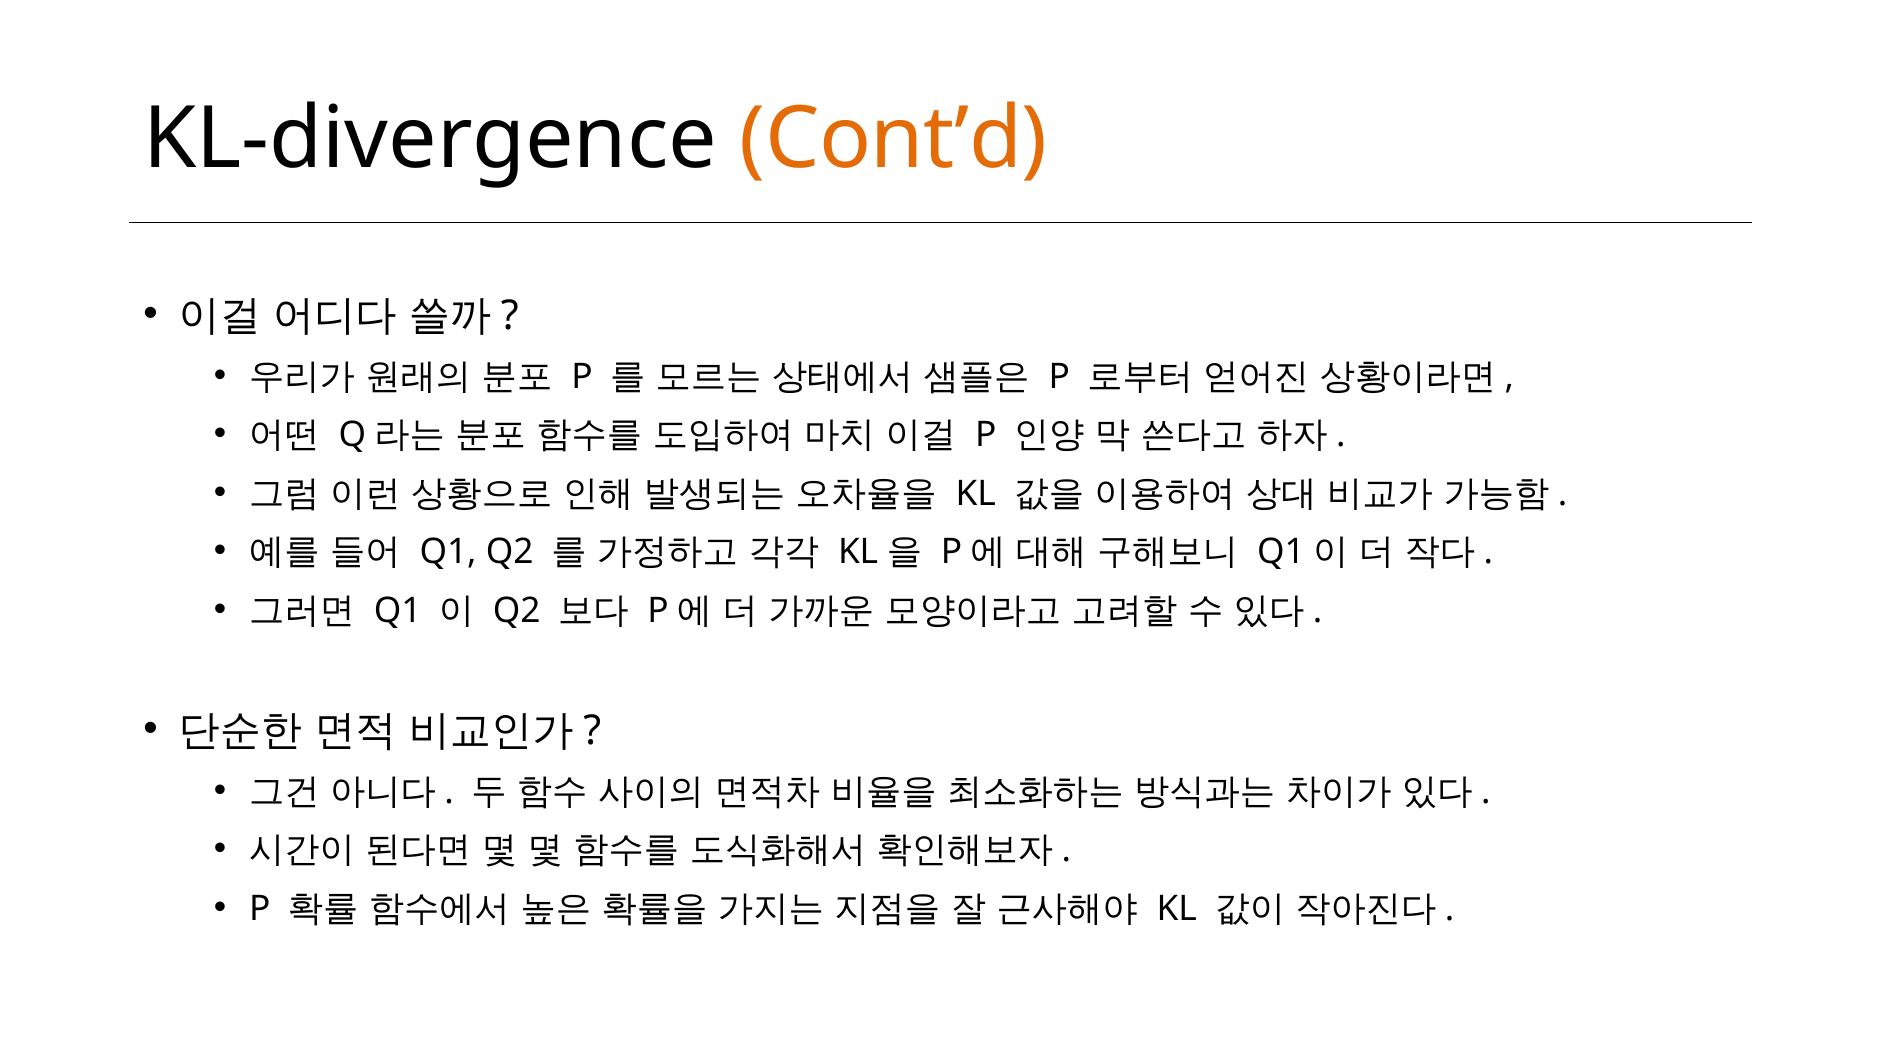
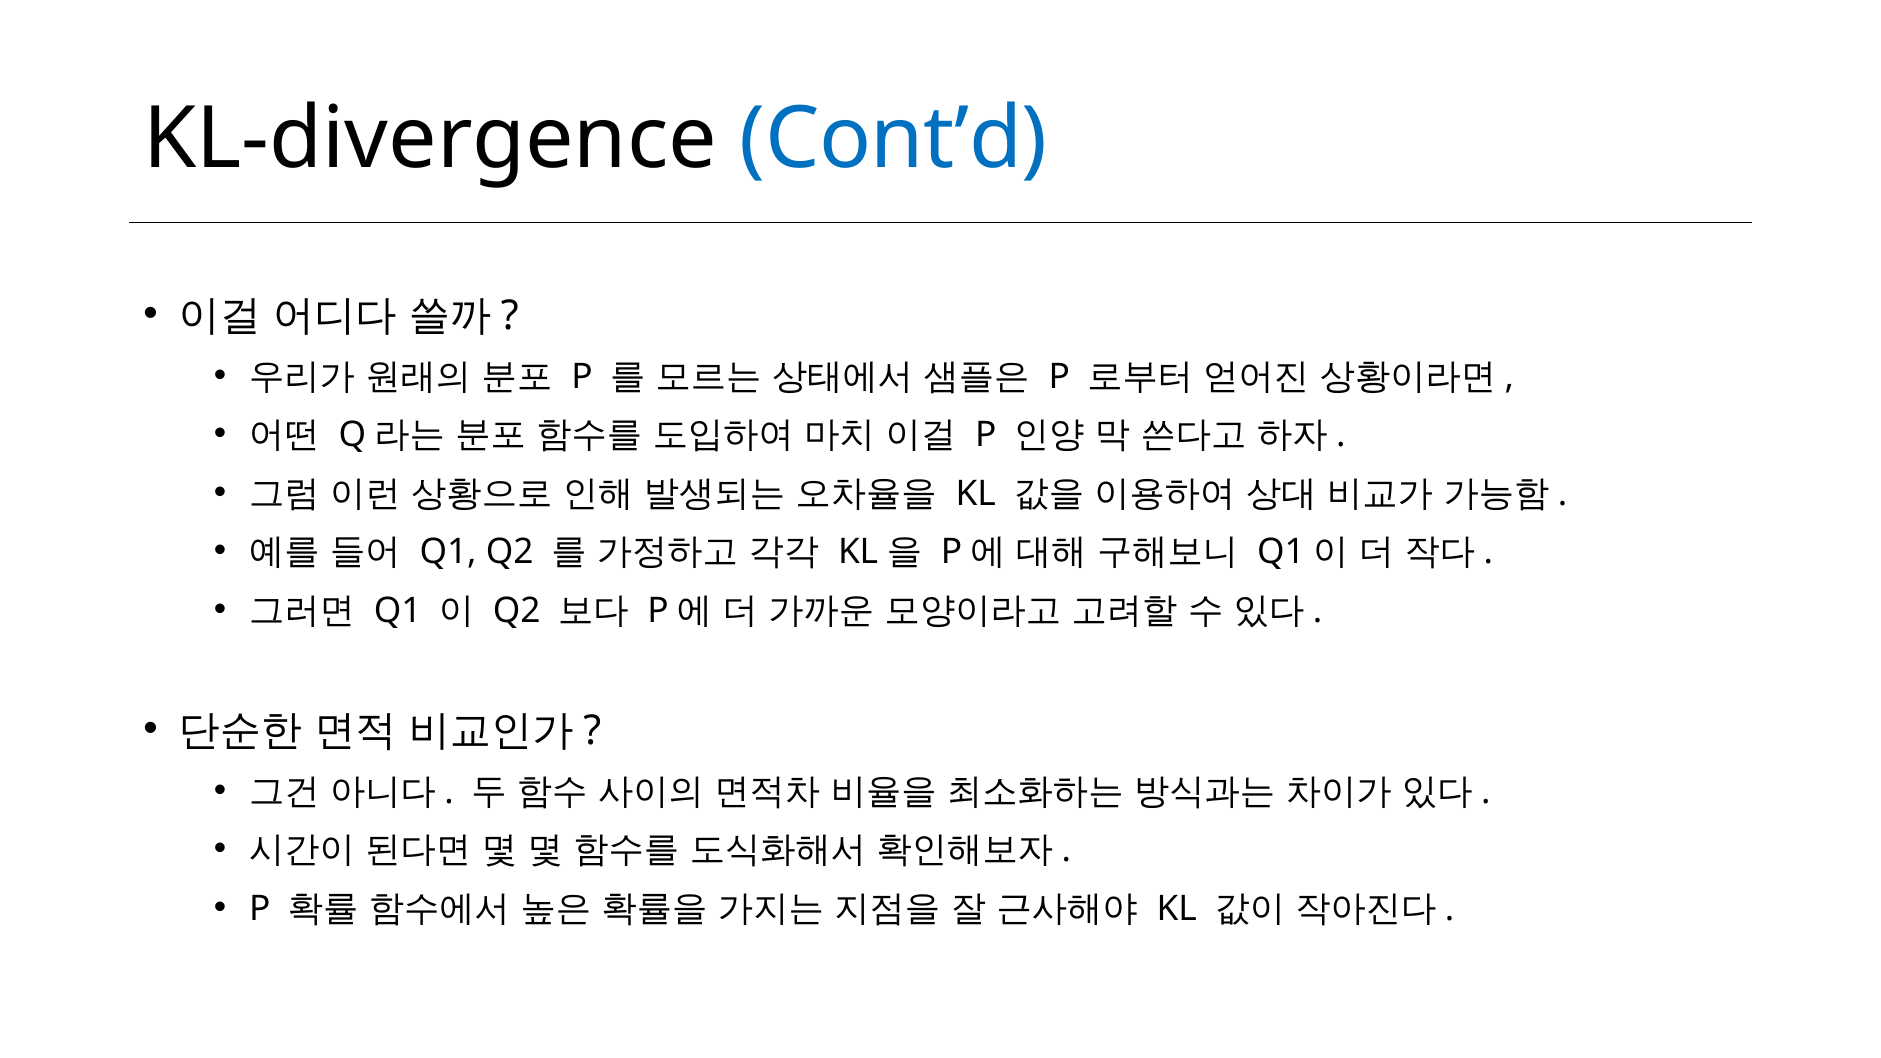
Cont’d colour: orange -> blue (894, 139)
